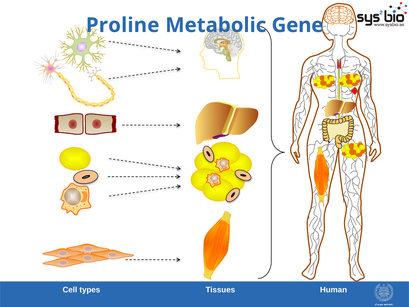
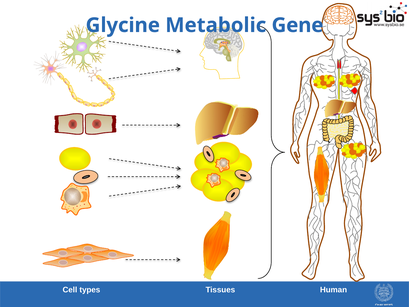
Proline: Proline -> Glycine (123, 25)
